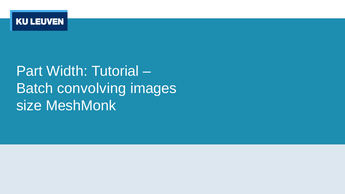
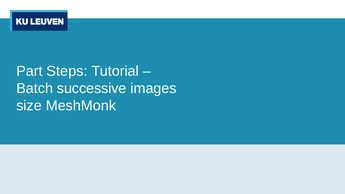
Width: Width -> Steps (67, 71)
convolving: convolving -> successive (92, 89)
